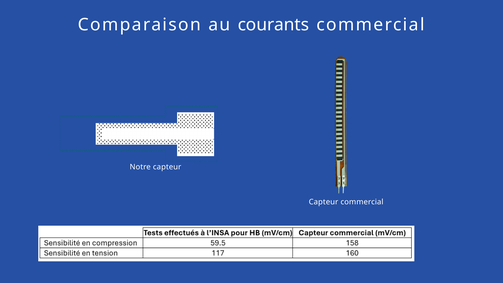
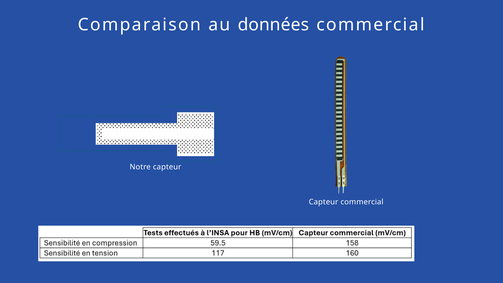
courants: courants -> données (273, 25)
